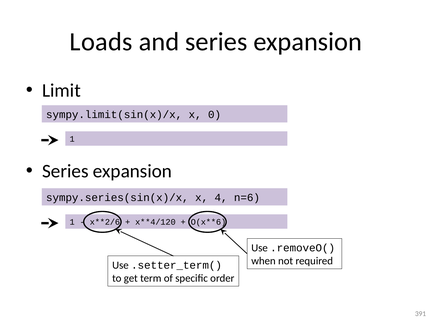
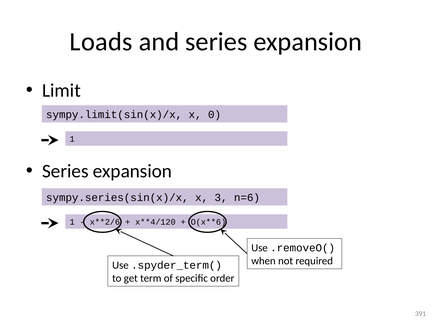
4: 4 -> 3 (221, 198)
.setter_term(: .setter_term( -> .spyder_term( (177, 265)
